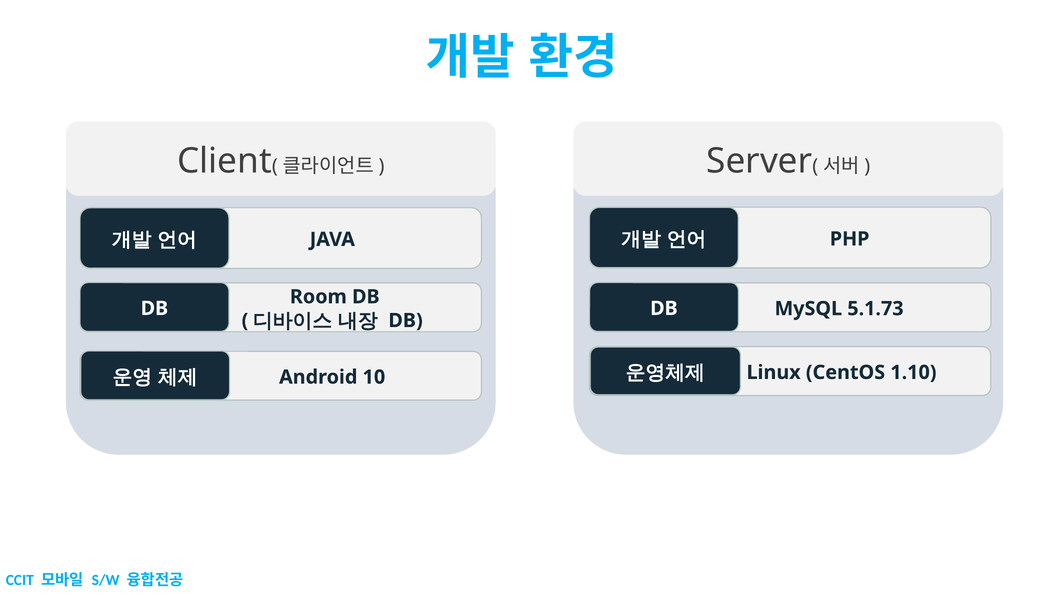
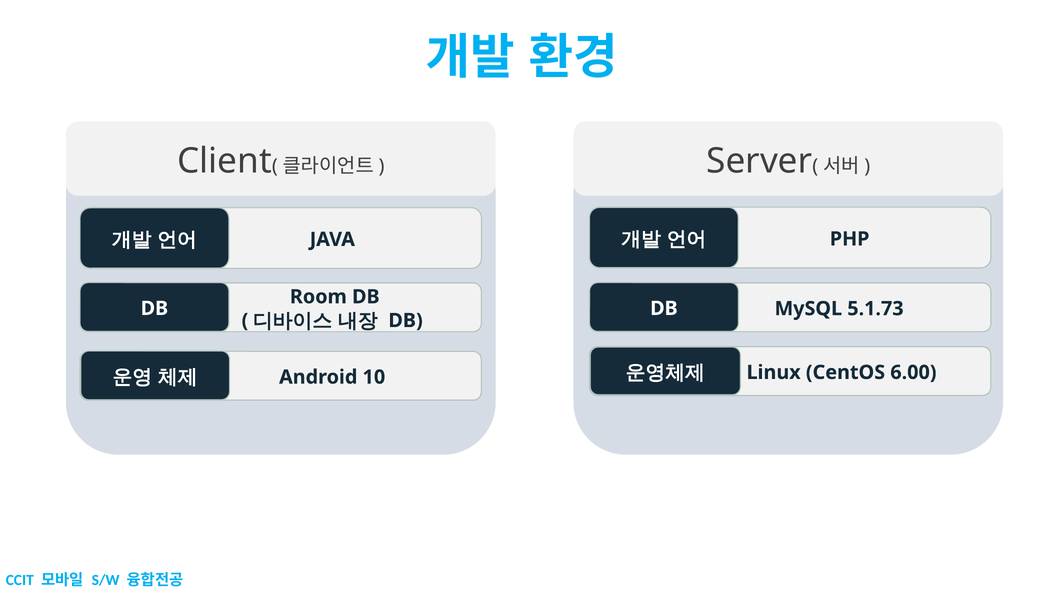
1.10: 1.10 -> 6.00 (913, 372)
